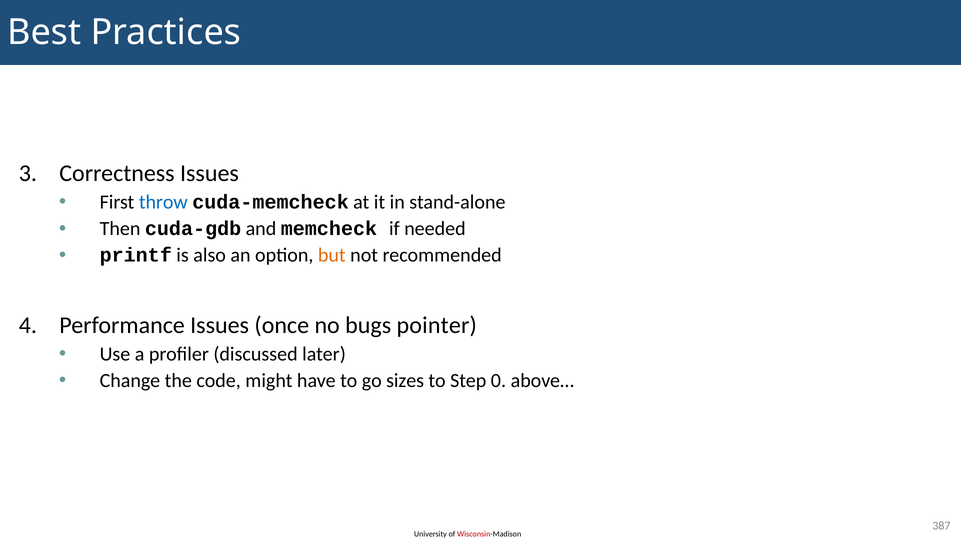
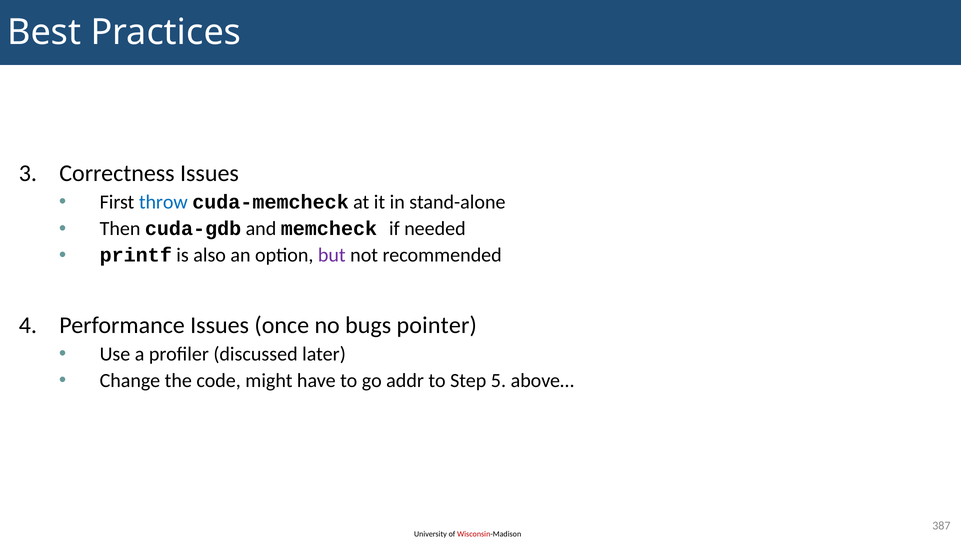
but colour: orange -> purple (332, 255)
sizes: sizes -> addr (405, 380)
0: 0 -> 5 (498, 380)
